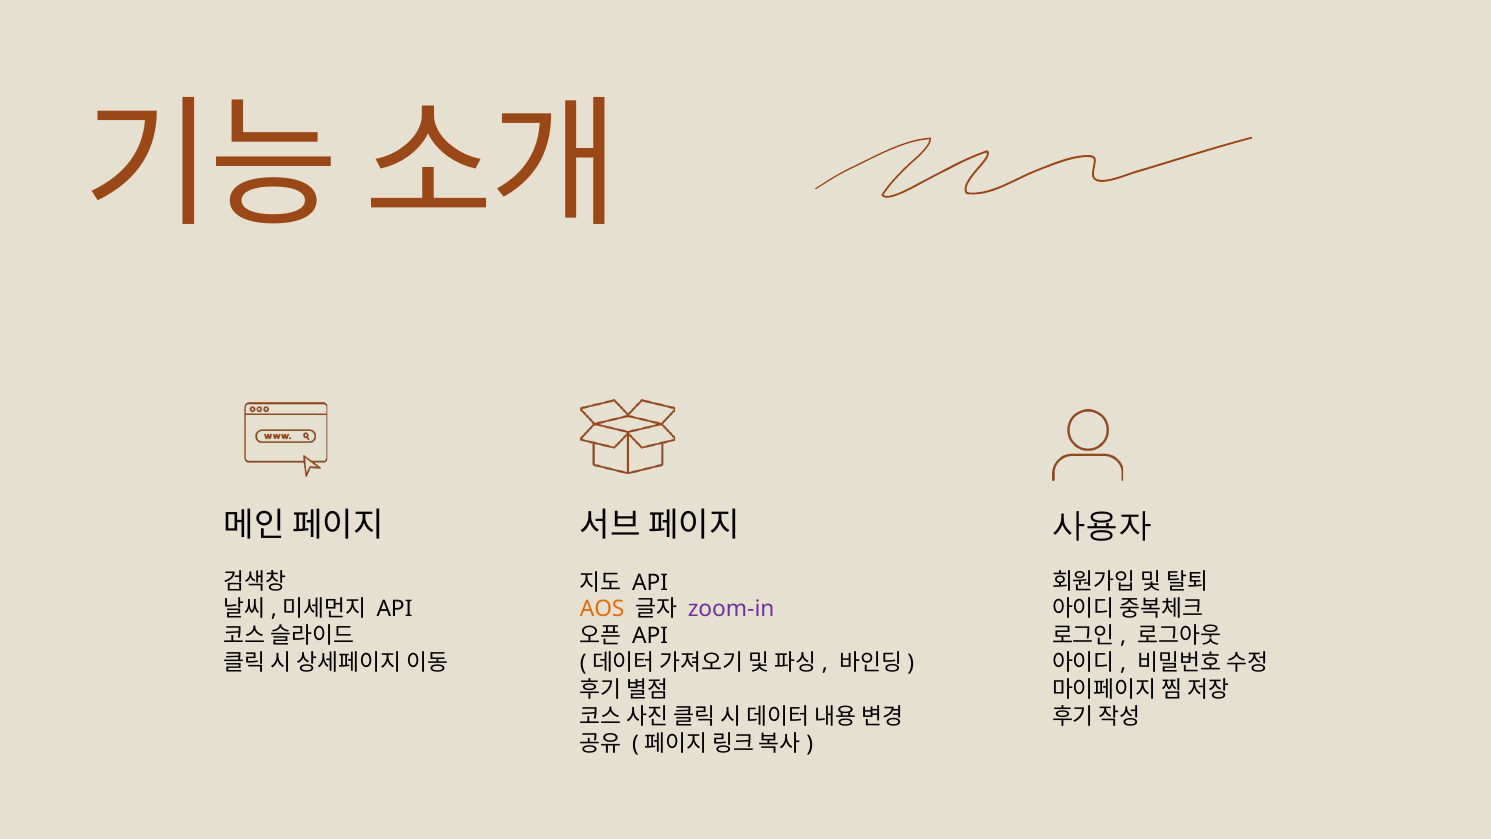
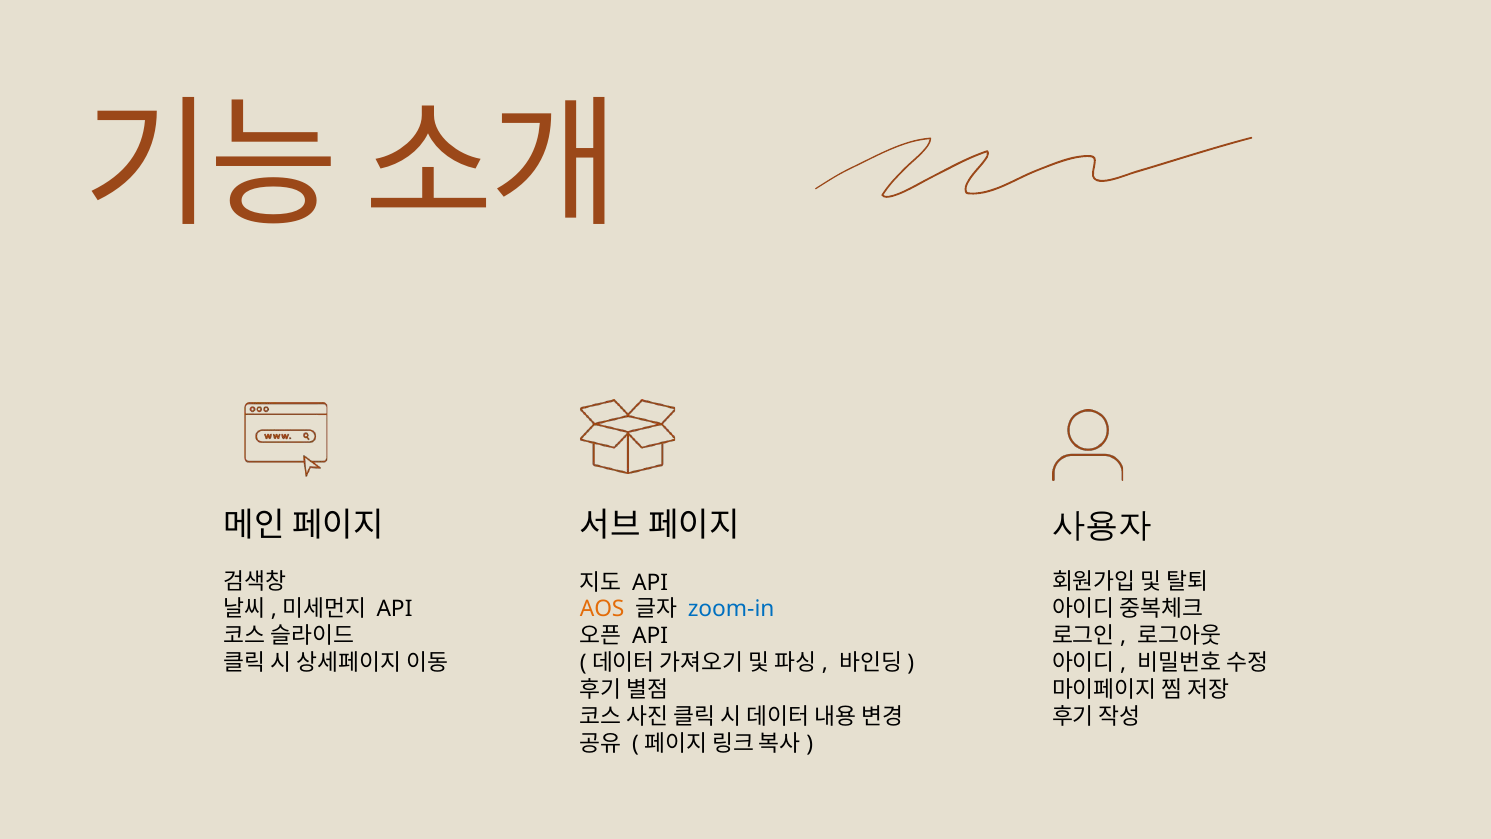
zoom-in colour: purple -> blue (731, 609)
